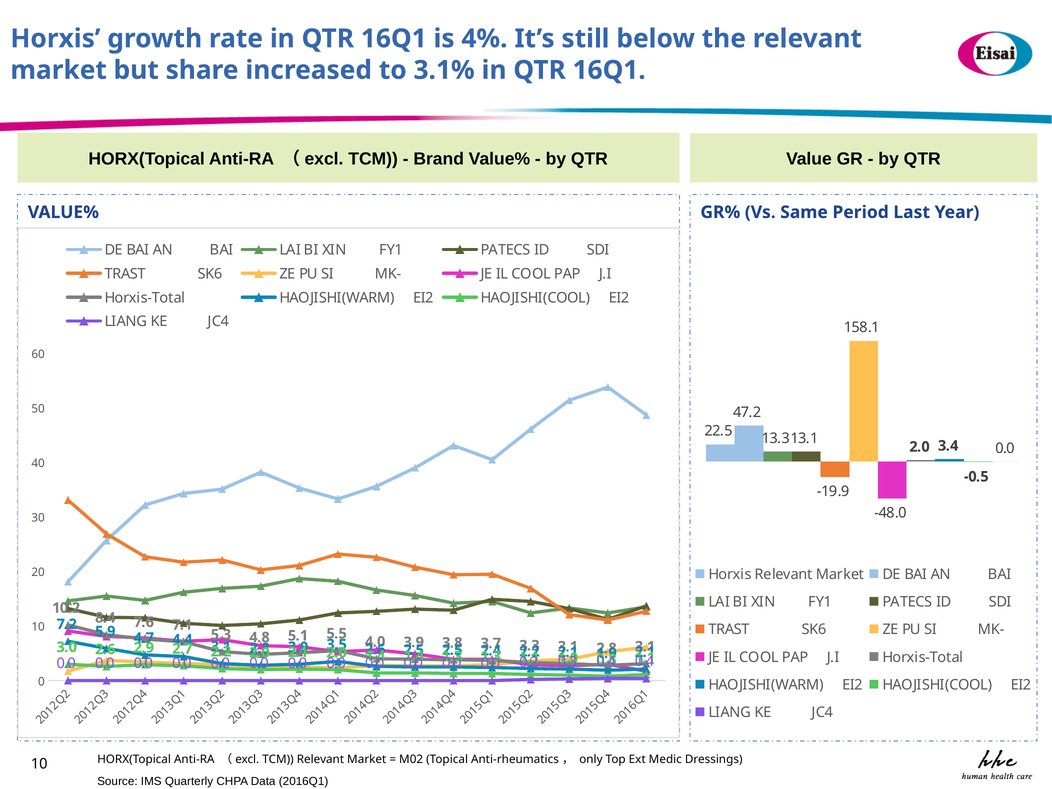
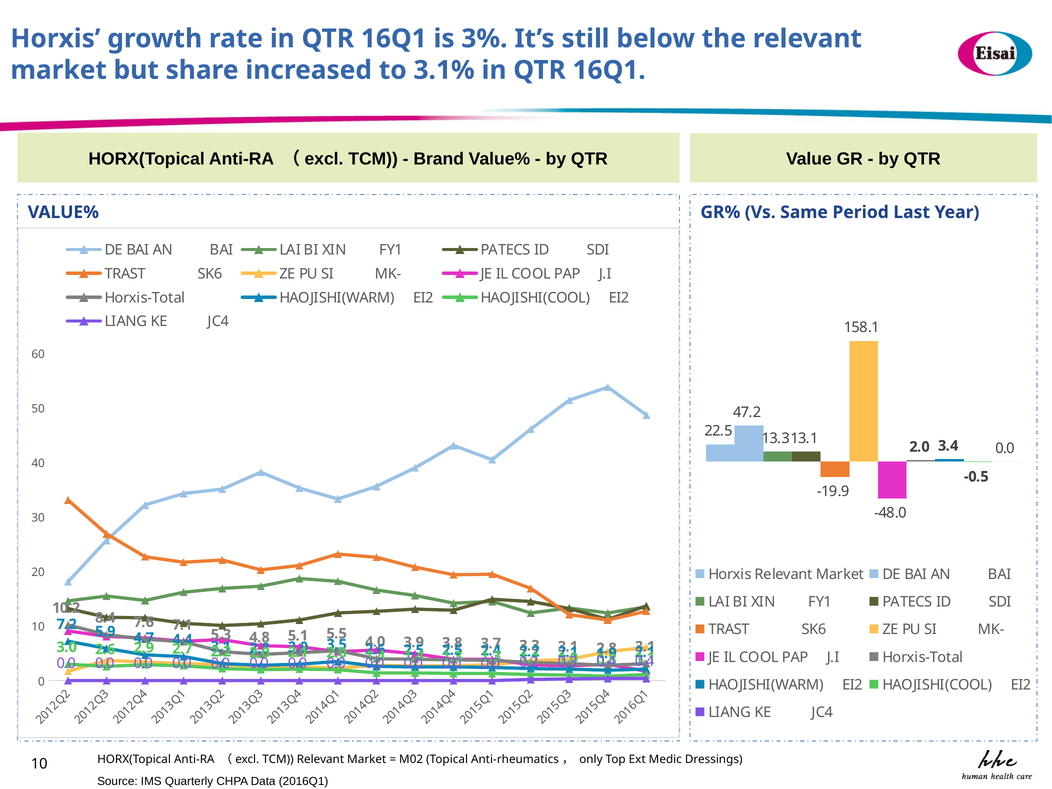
4%: 4% -> 3% (484, 39)
